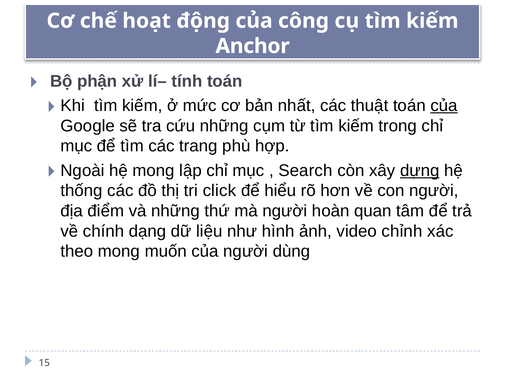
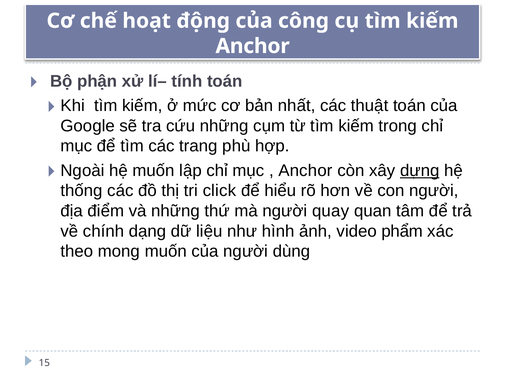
của underline: present -> none (444, 106)
hệ mong: mong -> muốn (154, 170)
Search: Search -> Anchor (306, 170)
hoàn: hoàn -> quay (331, 211)
chỉnh: chỉnh -> phẩm (402, 231)
